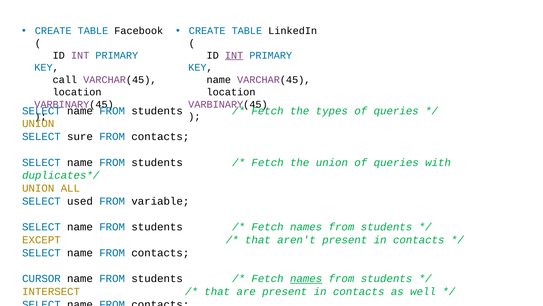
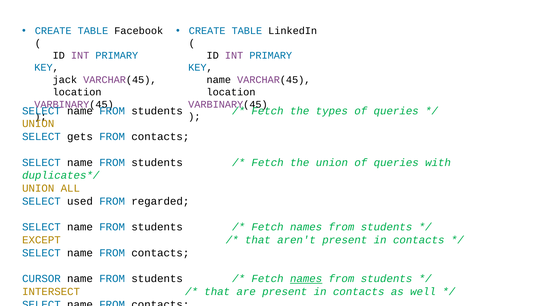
INT underline: present -> none (234, 55)
call: call -> jack (65, 80)
sure: sure -> gets (80, 136)
variable: variable -> regarded (160, 201)
